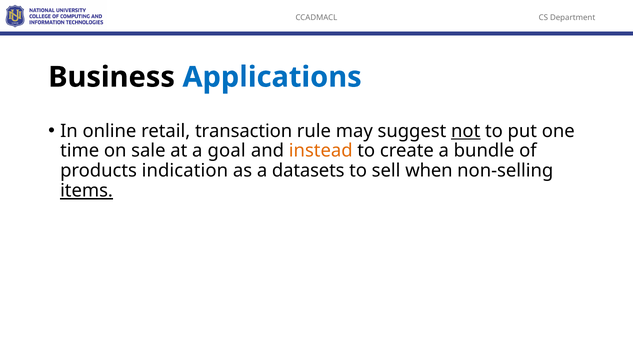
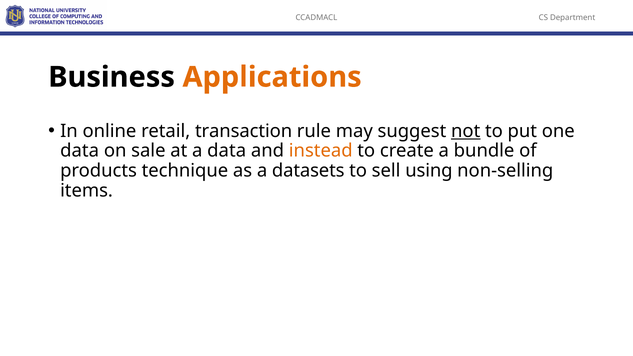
Applications colour: blue -> orange (272, 77)
time: time -> data (80, 151)
a goal: goal -> data (227, 151)
indication: indication -> technique (185, 171)
when: when -> using (429, 171)
items underline: present -> none (87, 191)
